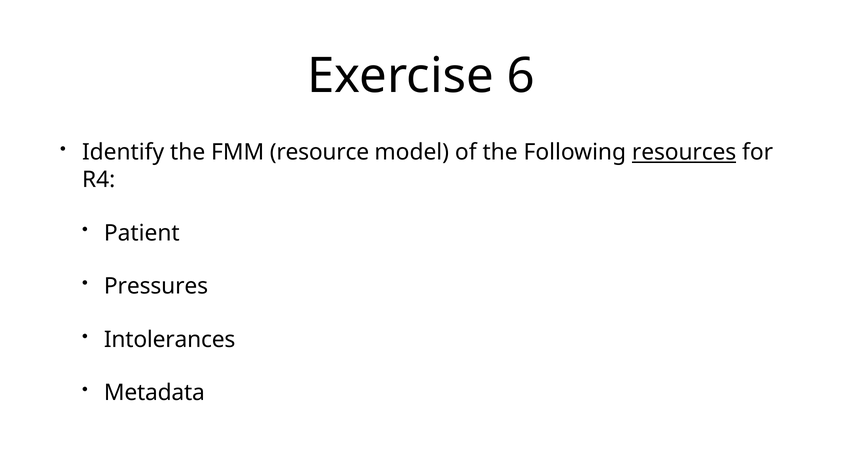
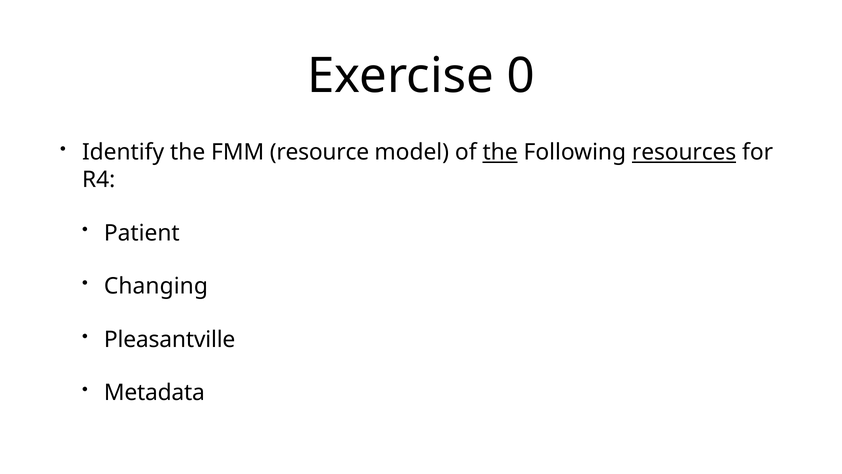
6: 6 -> 0 (521, 76)
the underline: none -> present (500, 152)
Pressures: Pressures -> Changing (156, 286)
Intolerances: Intolerances -> Pleasantville (170, 339)
